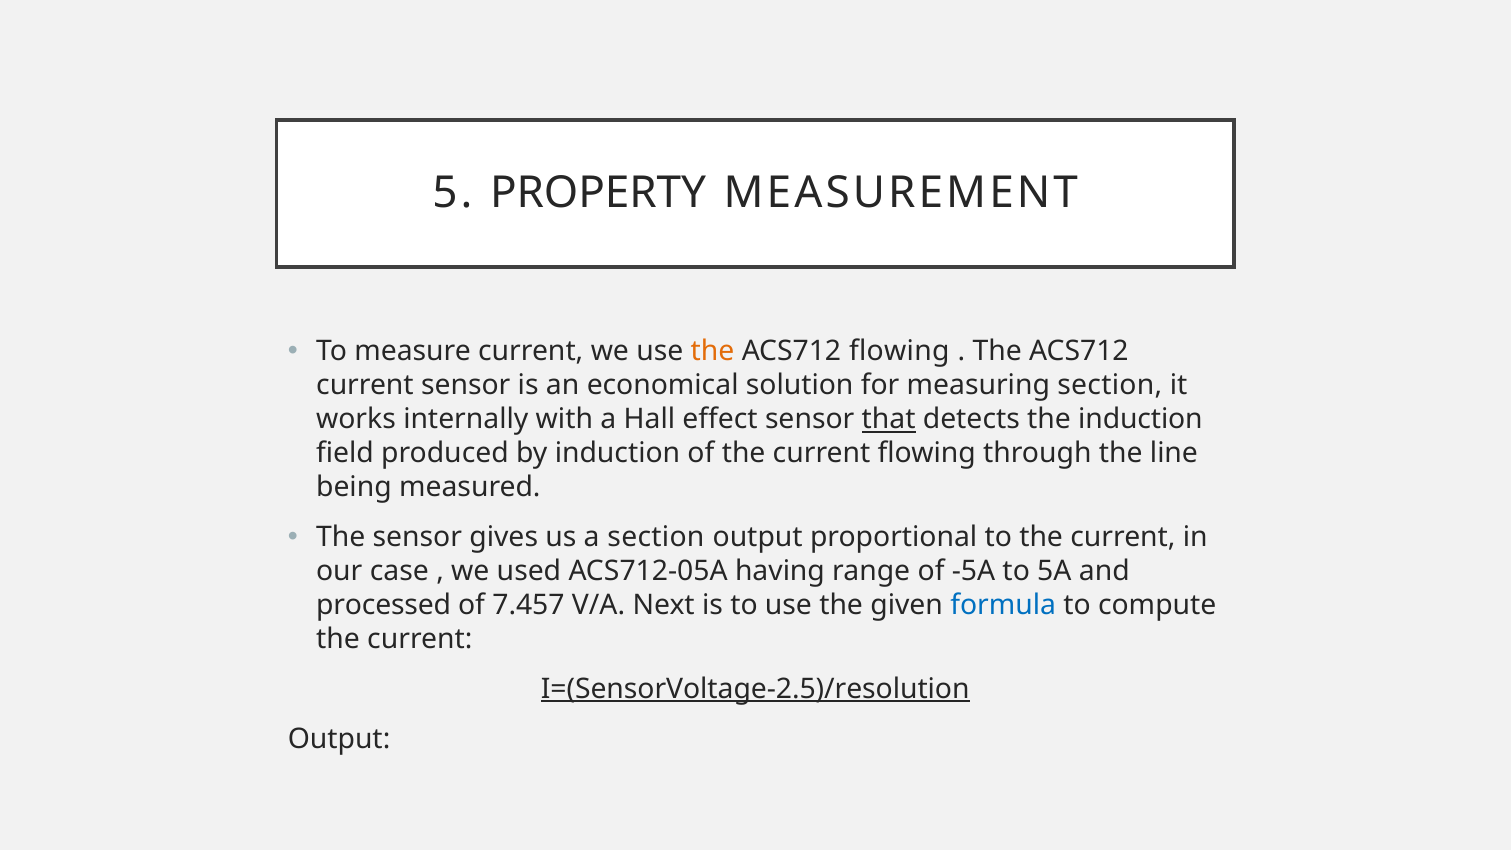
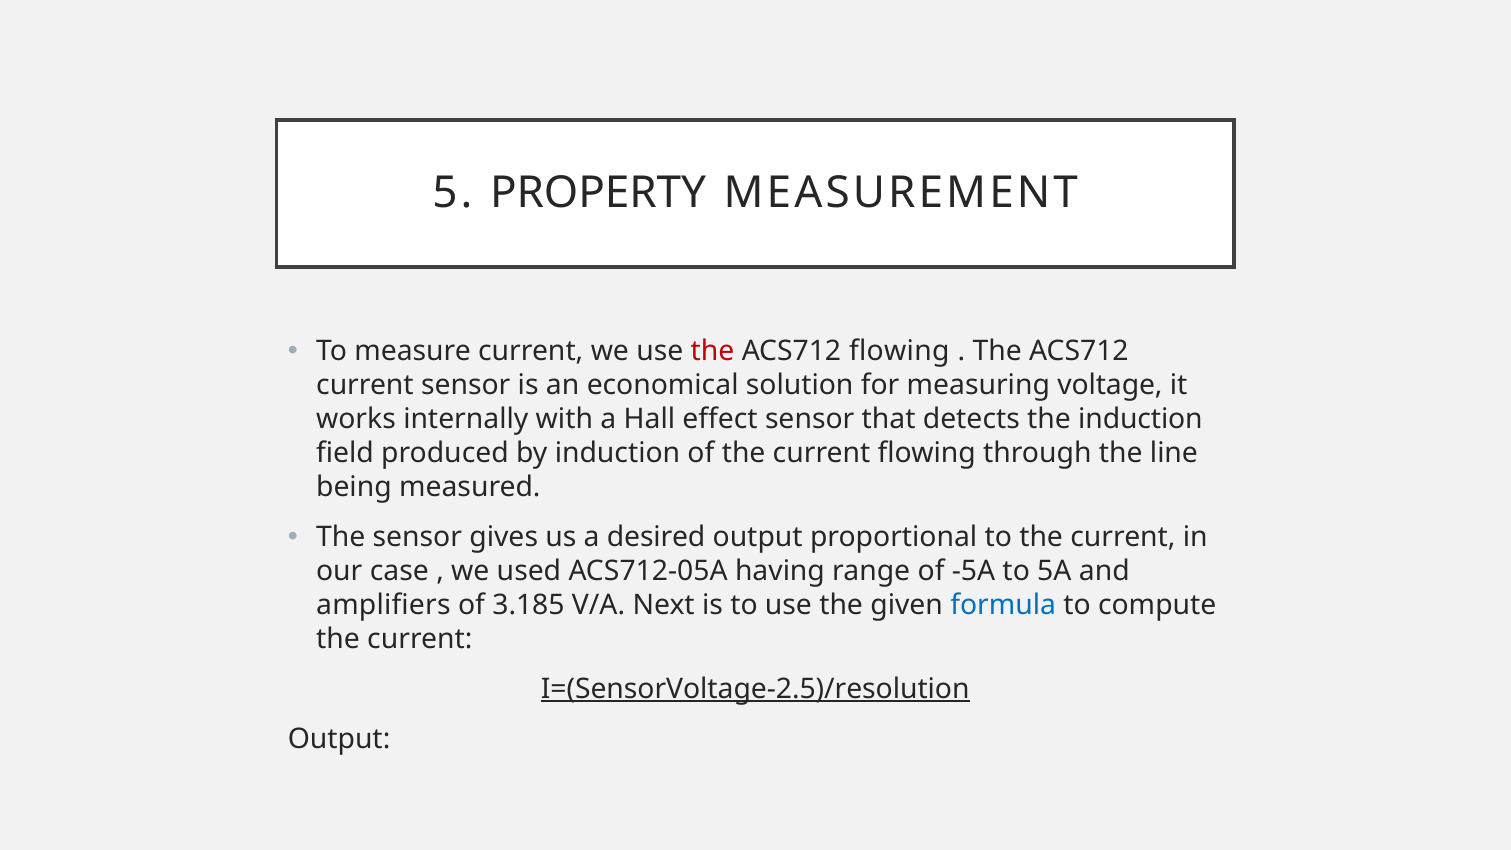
the colour: orange -> red (712, 352)
measuring section: section -> voltage (1110, 386)
that underline: present -> none (889, 420)
a section: section -> desired (656, 537)
processed: processed -> amplifiers (383, 605)
7.457: 7.457 -> 3.185 (528, 605)
